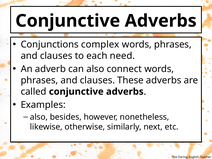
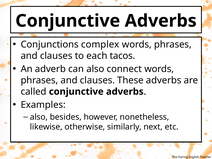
need: need -> tacos (122, 56)
